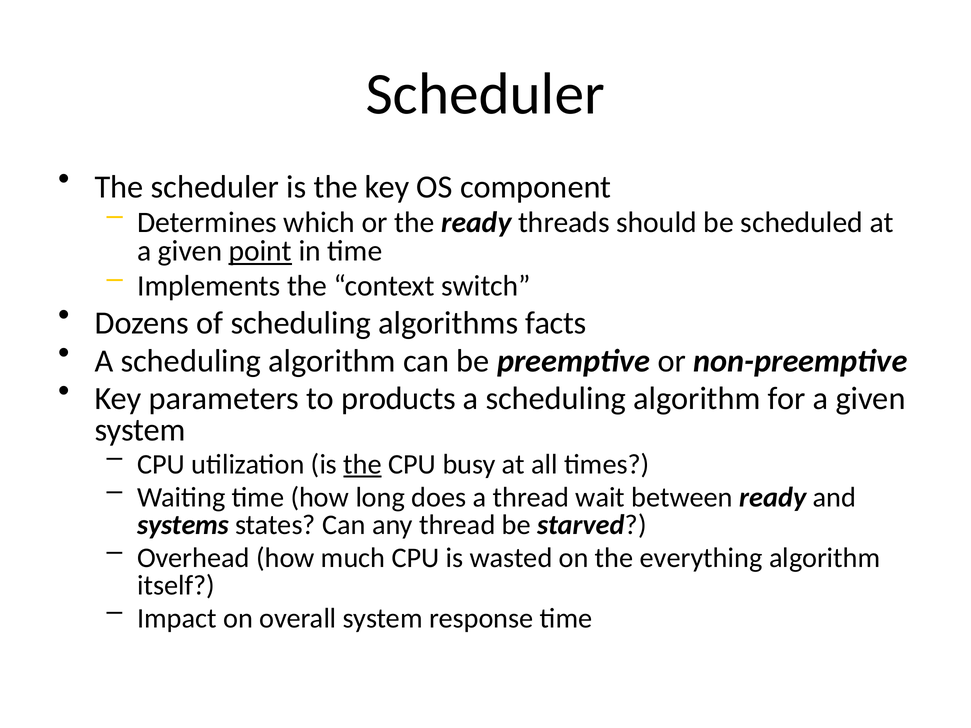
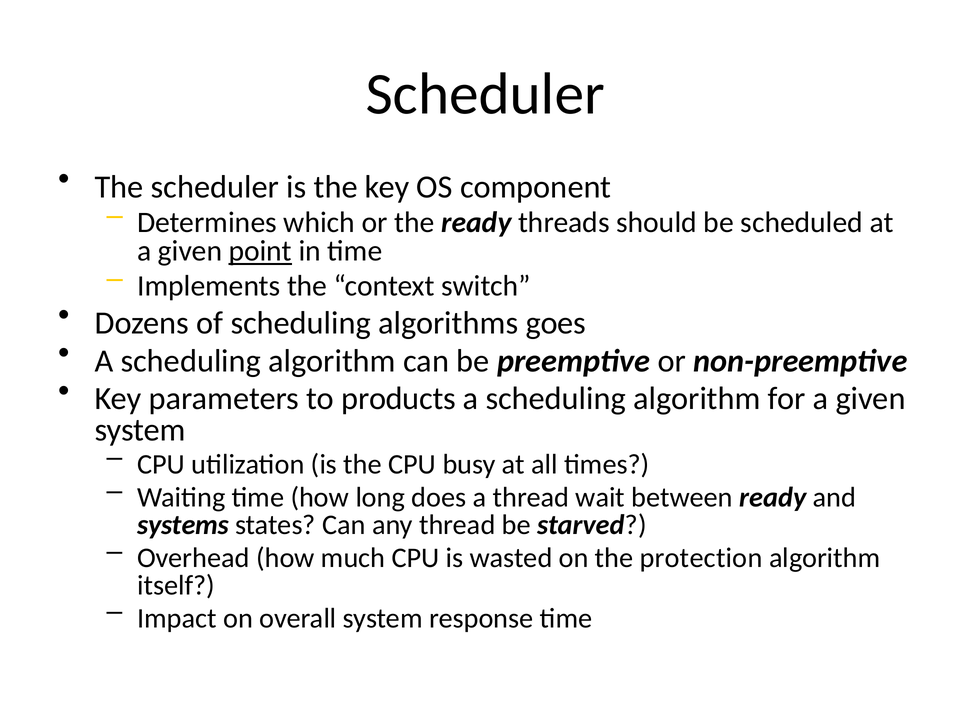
facts: facts -> goes (556, 323)
the underline: present -> none (363, 465)
everything: everything -> protection (701, 558)
